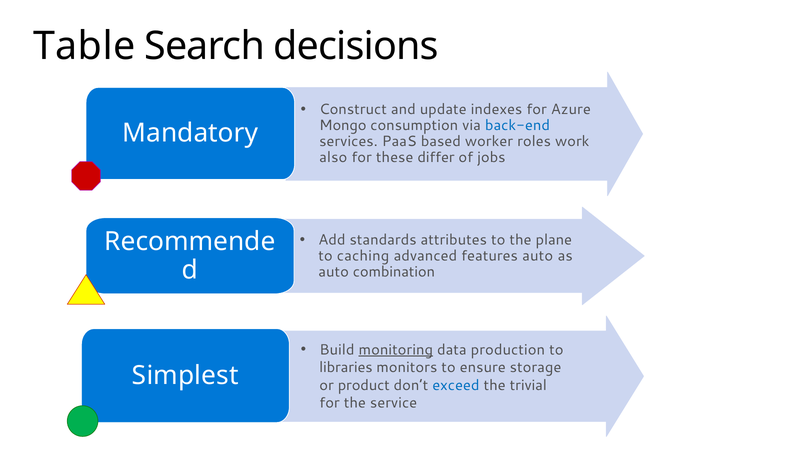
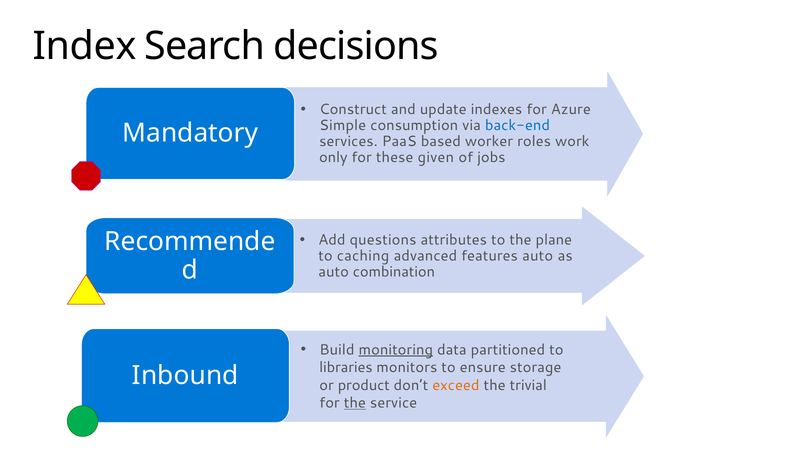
Table: Table -> Index (85, 46)
Mongo: Mongo -> Simple (343, 126)
also: also -> only (333, 157)
differ: differ -> given (436, 157)
standards: standards -> questions (383, 240)
production: production -> partitioned (508, 349)
Simplest: Simplest -> Inbound (185, 375)
exceed colour: blue -> orange (456, 385)
the underline: none -> present (355, 403)
